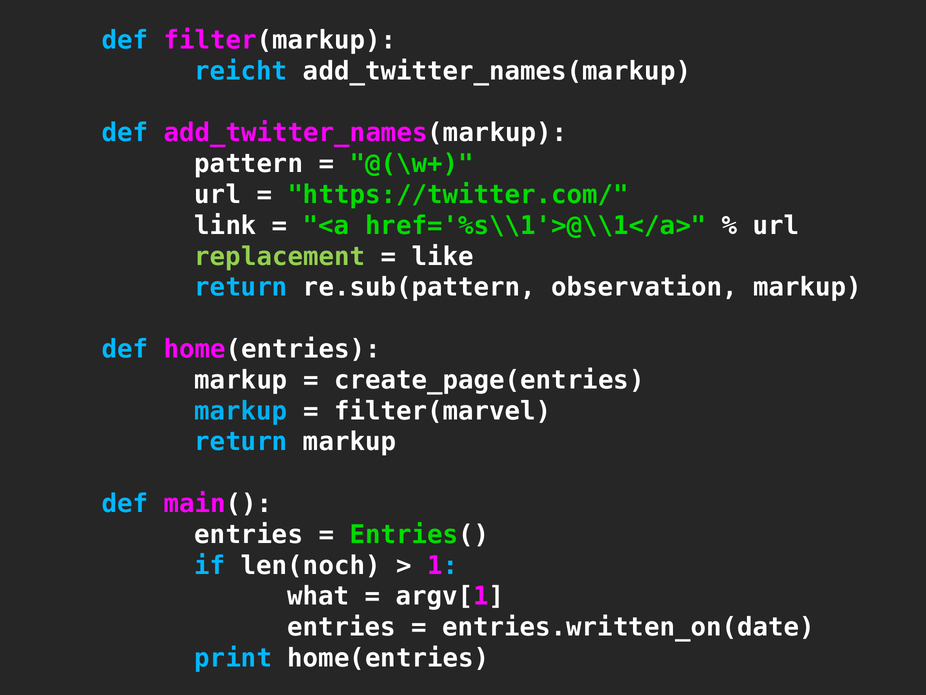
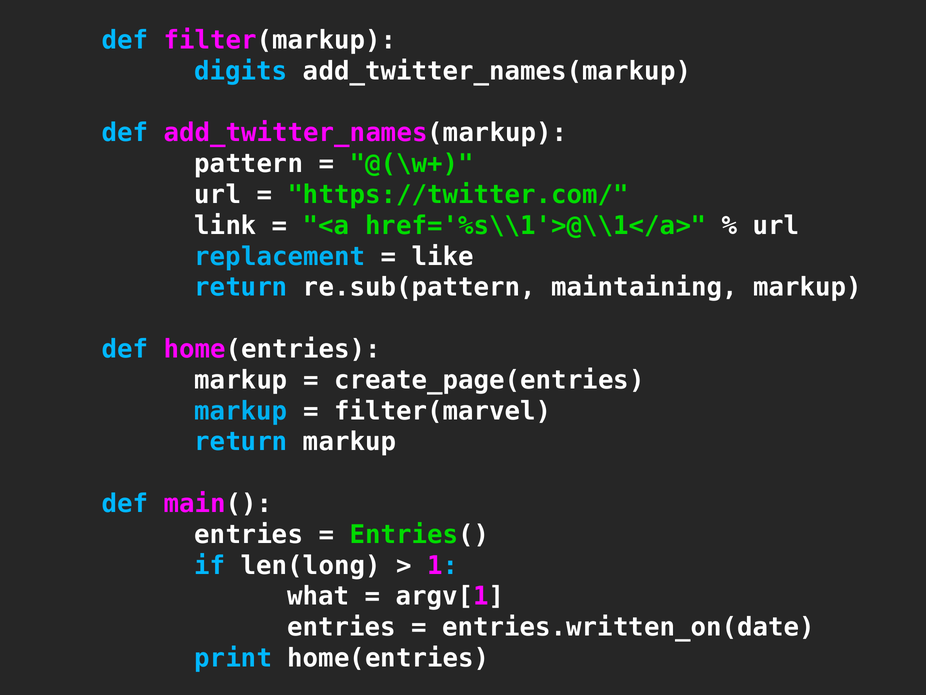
reicht: reicht -> digits (241, 71)
replacement colour: light green -> light blue (280, 256)
observation: observation -> maintaining (645, 287)
len(noch: len(noch -> len(long (311, 565)
